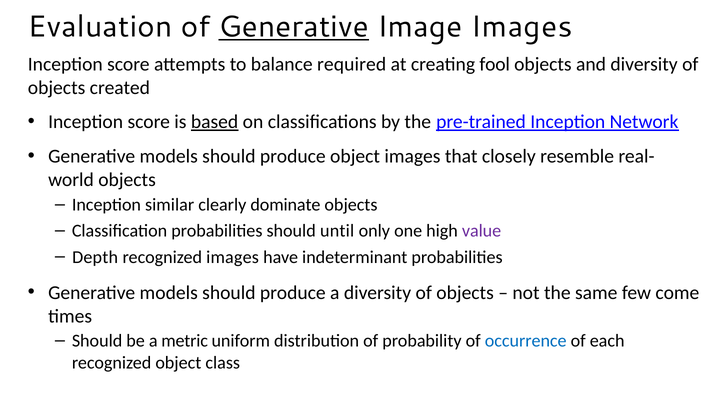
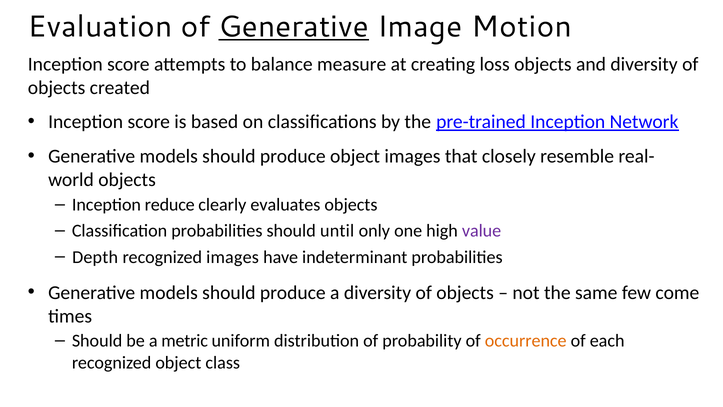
Image Images: Images -> Motion (522, 27)
required: required -> measure (352, 64)
fool: fool -> loss (495, 64)
based underline: present -> none (215, 122)
similar: similar -> reduce (170, 204)
dominate: dominate -> evaluates (285, 204)
occurrence colour: blue -> orange (526, 341)
